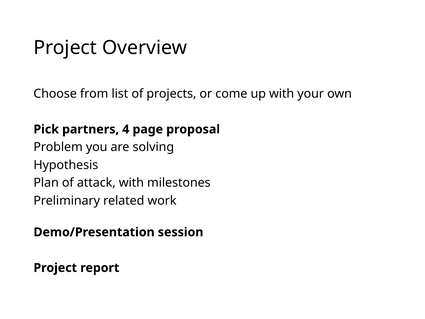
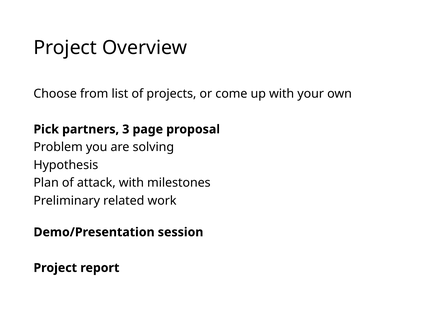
4: 4 -> 3 (126, 129)
